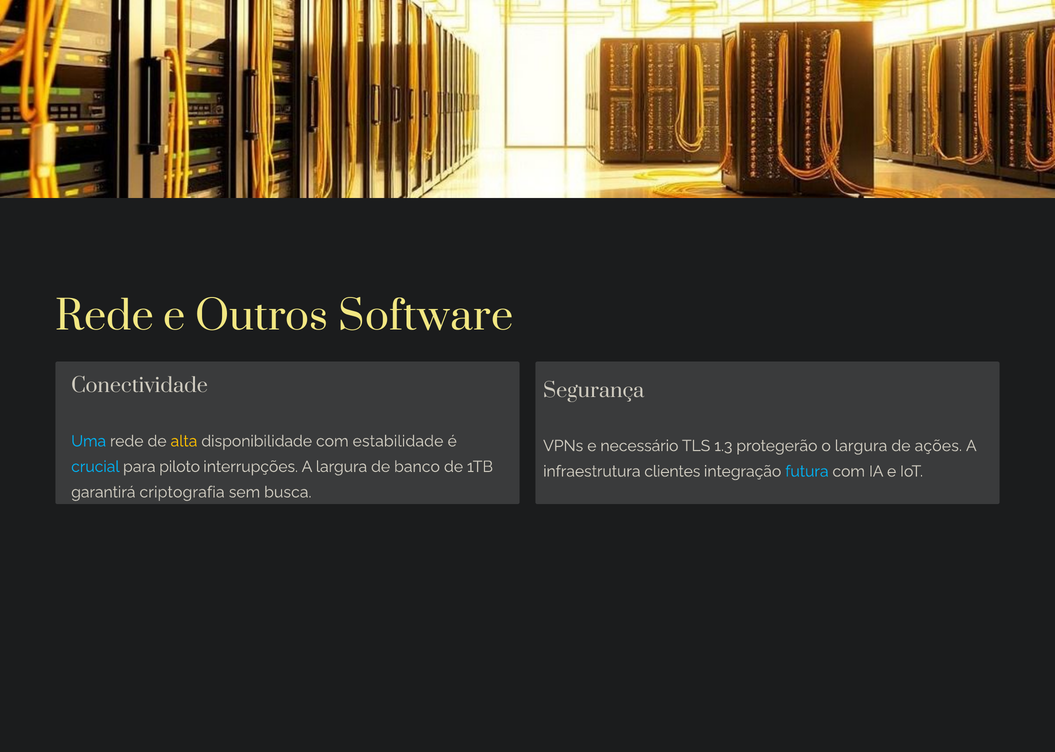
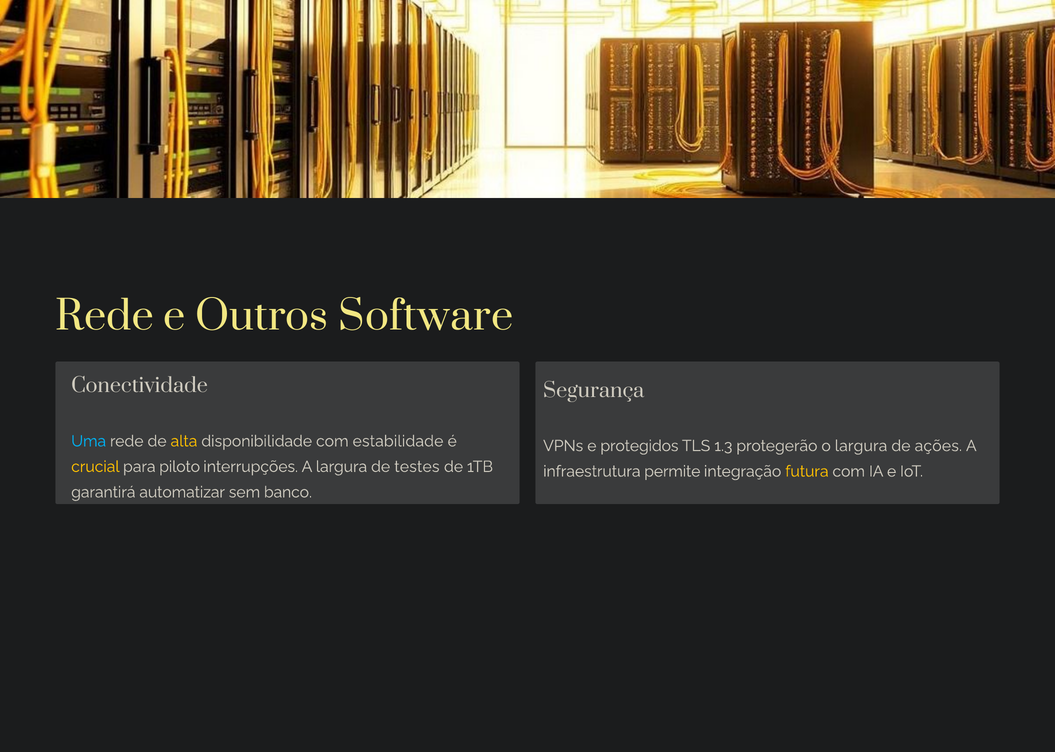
necessário: necessário -> protegidos (639, 446)
crucial colour: light blue -> yellow (95, 466)
banco: banco -> testes (417, 466)
clientes: clientes -> permite (672, 471)
futura colour: light blue -> yellow (807, 471)
criptografia: criptografia -> automatizar (182, 492)
busca: busca -> banco (288, 492)
